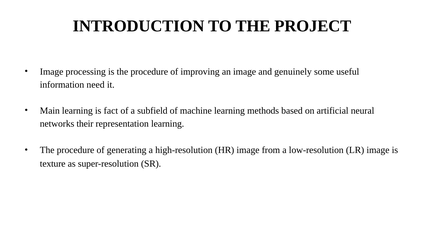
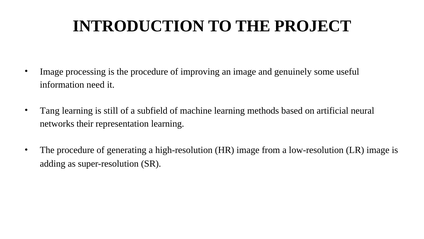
Main: Main -> Tang (50, 110)
fact: fact -> still (111, 110)
texture: texture -> adding (53, 163)
